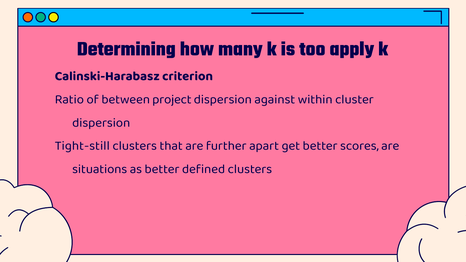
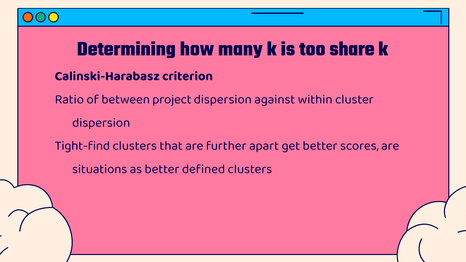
apply: apply -> share (352, 49)
Tight-still: Tight-still -> Tight-find (82, 146)
